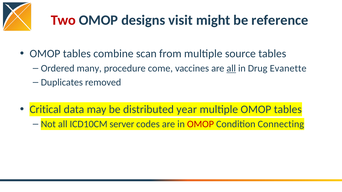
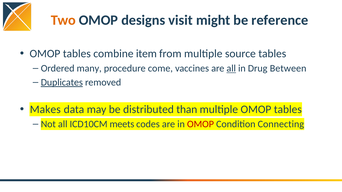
Two colour: red -> orange (63, 20)
scan: scan -> item (146, 54)
Evanette: Evanette -> Between (288, 69)
Duplicates underline: none -> present (62, 82)
Critical: Critical -> Makes (45, 110)
year: year -> than (187, 110)
server: server -> meets (122, 124)
